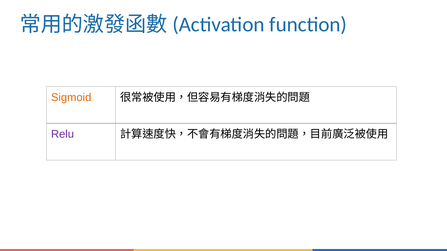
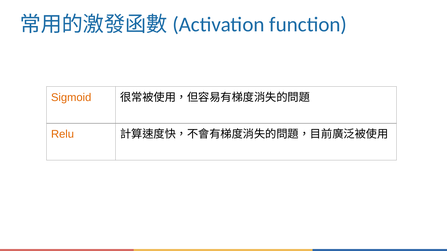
Relu colour: purple -> orange (63, 134)
